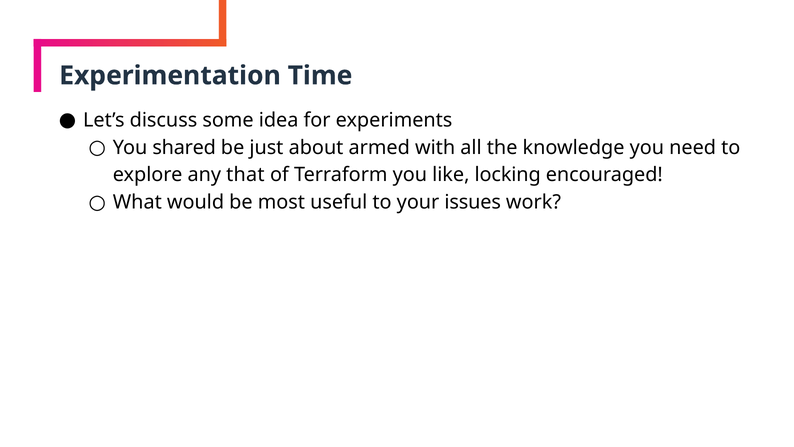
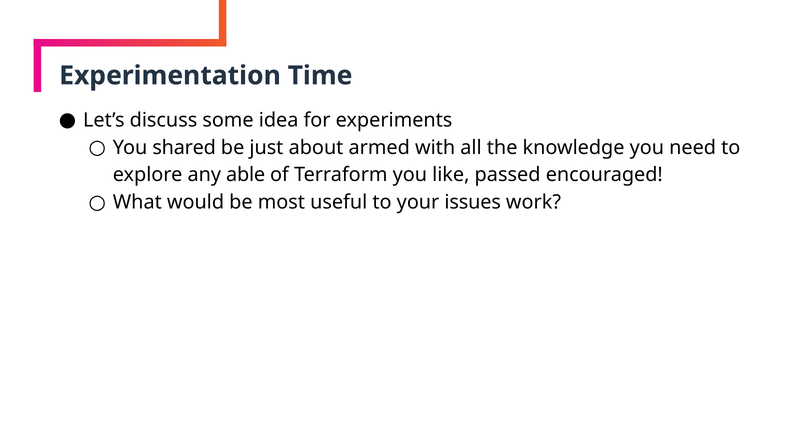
that: that -> able (246, 175)
locking: locking -> passed (508, 175)
